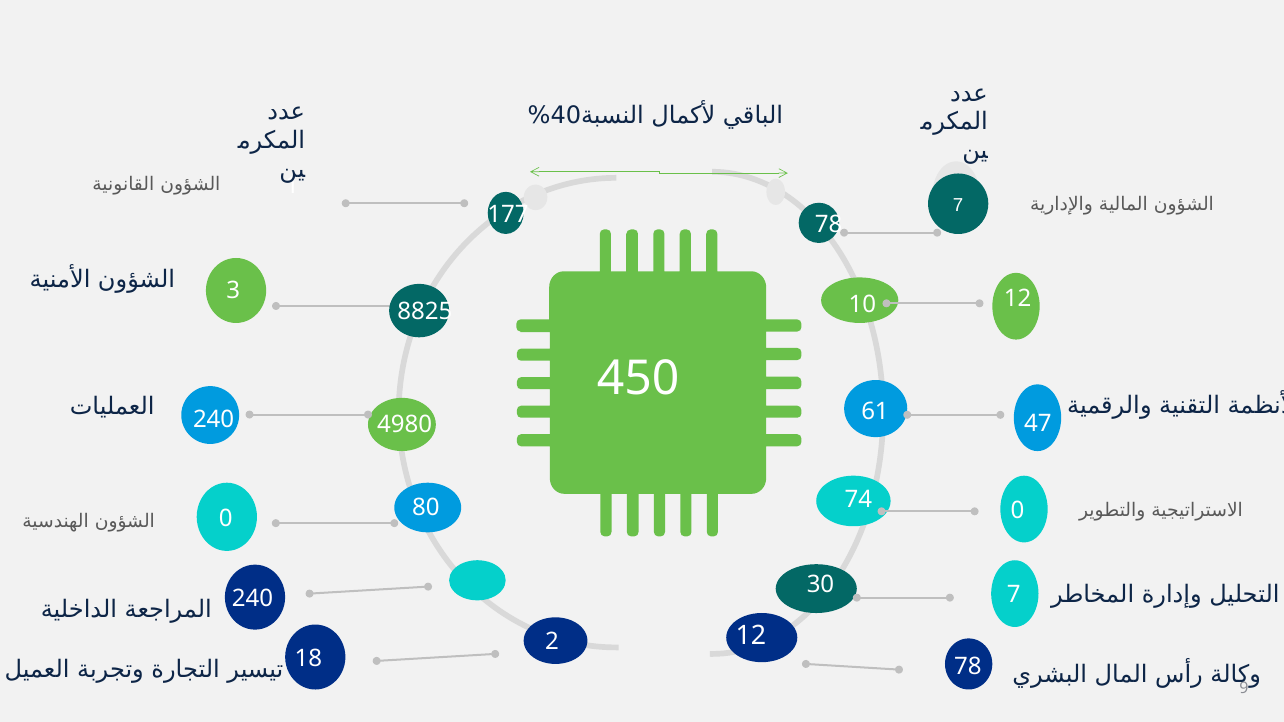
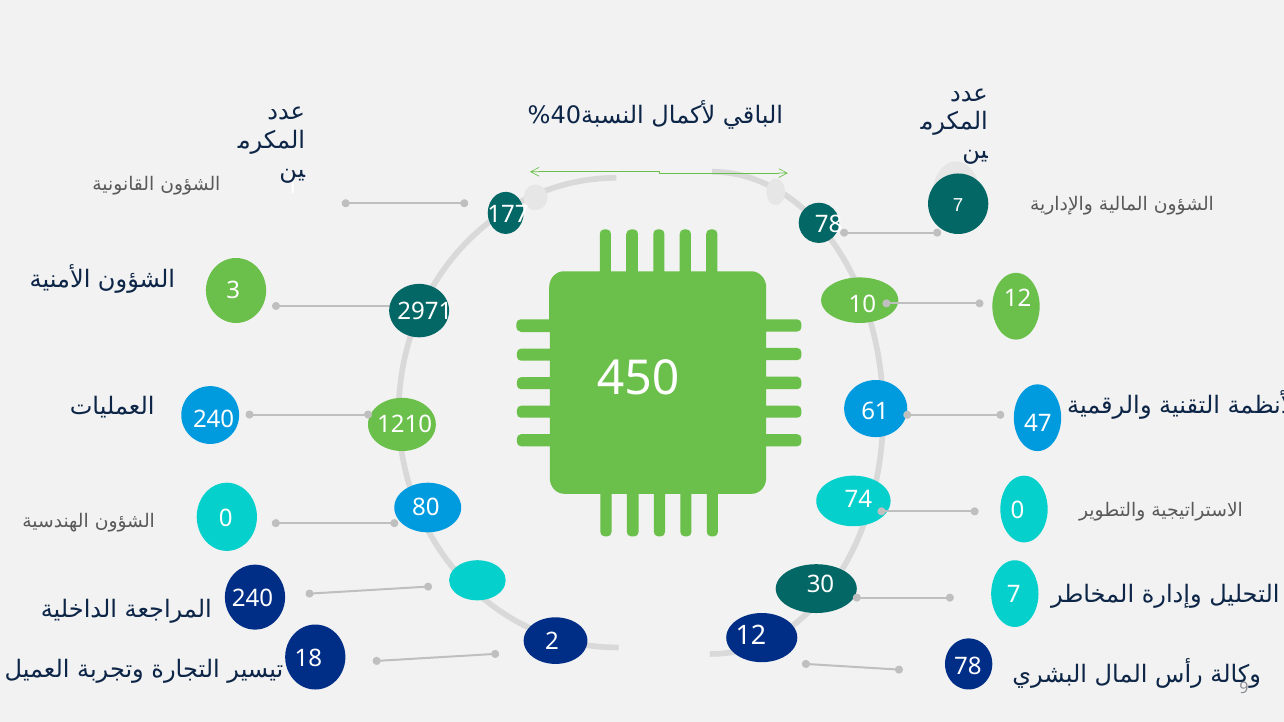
8825: 8825 -> 2971 (425, 312)
4980: 4980 -> 1210 (405, 425)
